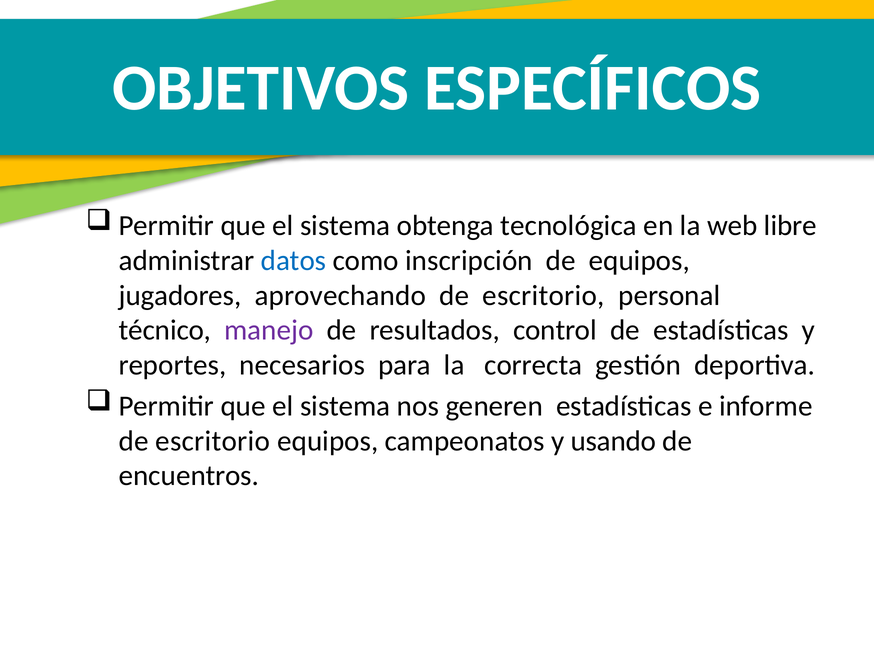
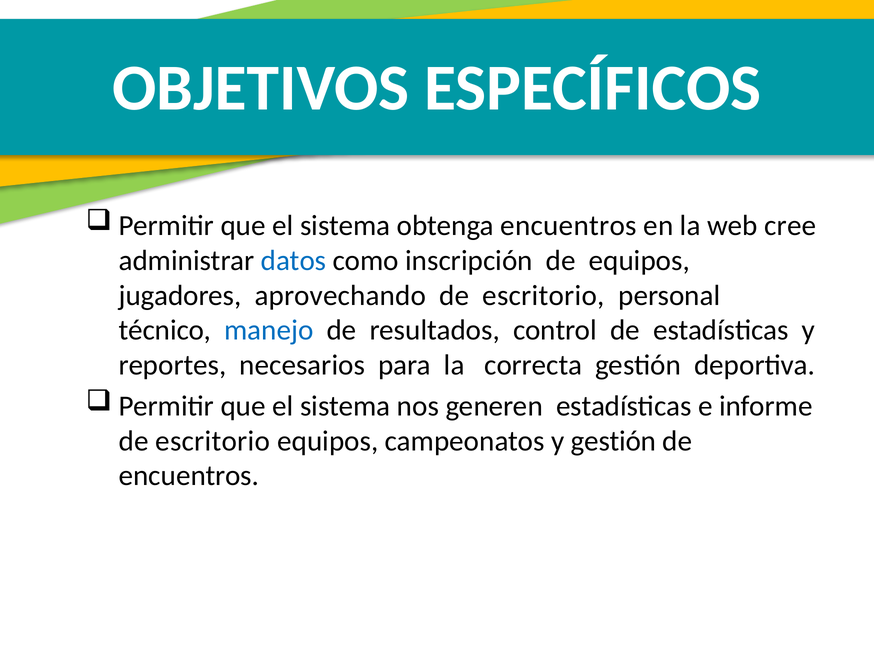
obtenga tecnológica: tecnológica -> encuentros (568, 226)
libre: libre -> cree (790, 226)
manejo colour: purple -> blue (269, 331)
y usando: usando -> gestión (613, 441)
